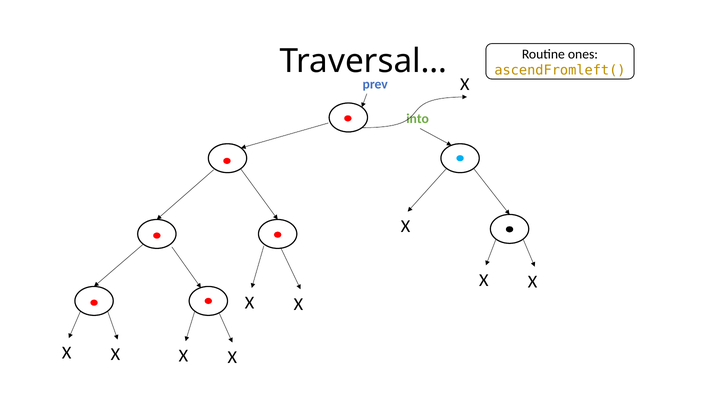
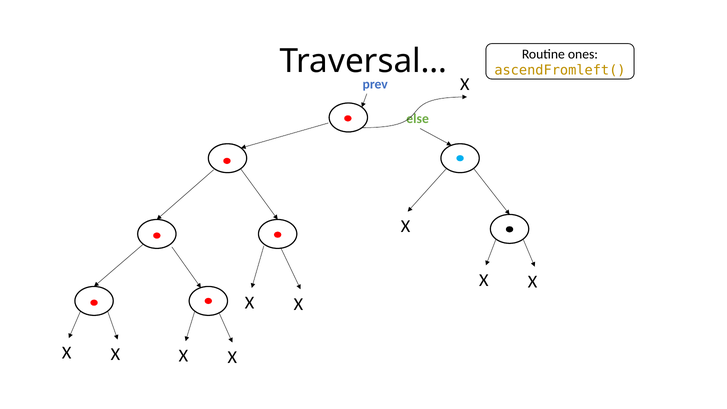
into: into -> else (418, 119)
